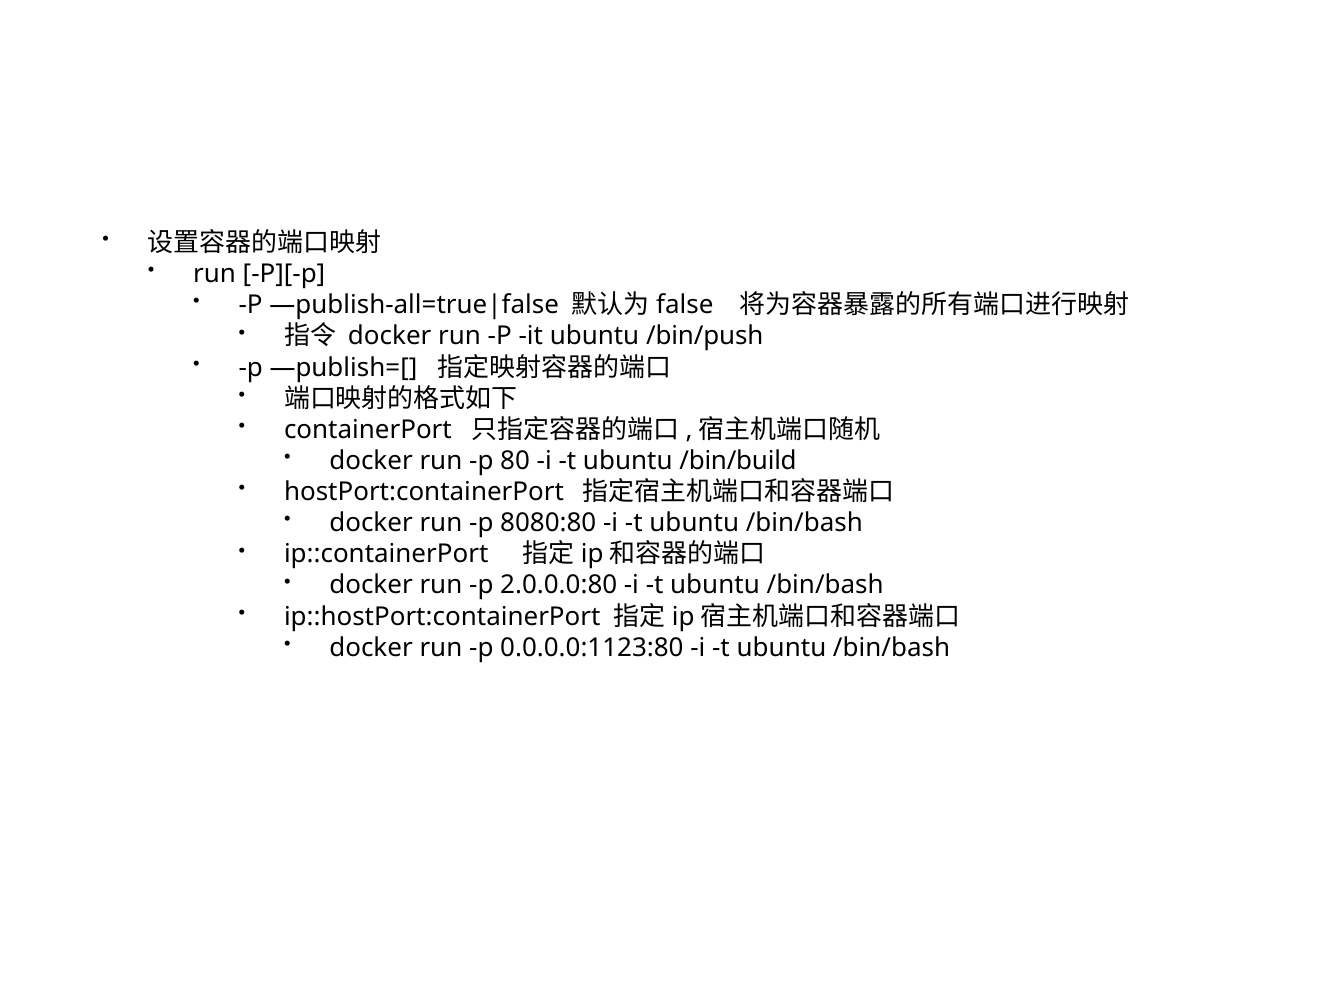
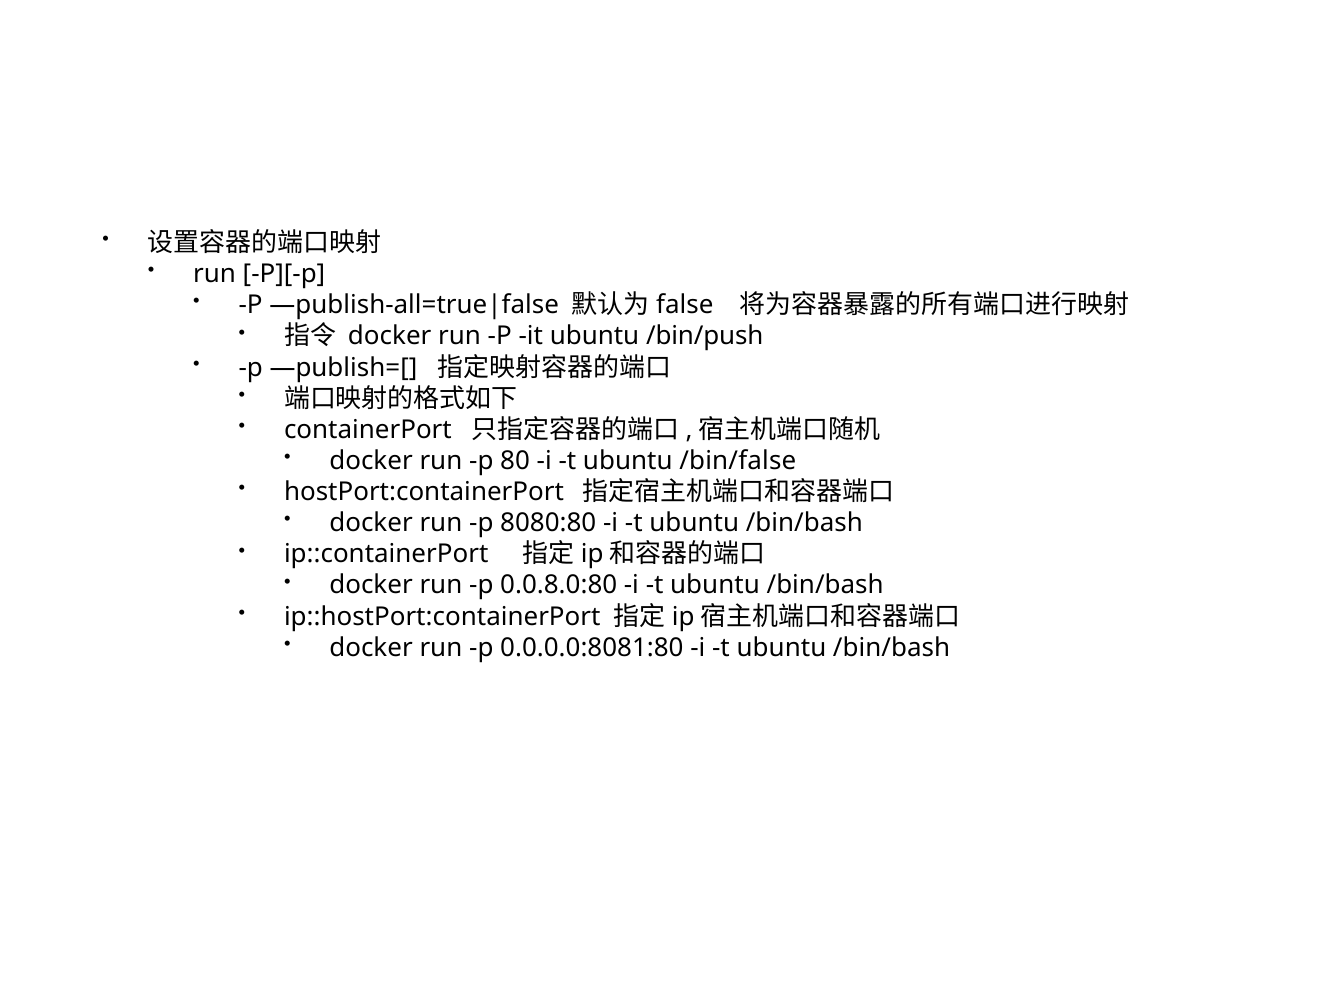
/bin/build: /bin/build -> /bin/false (738, 461)
2.0.0.0:80: 2.0.0.0:80 -> 0.0.8.0:80 (559, 585)
0.0.0.0:1123:80: 0.0.0.0:1123:80 -> 0.0.0.0:8081:80 (592, 648)
